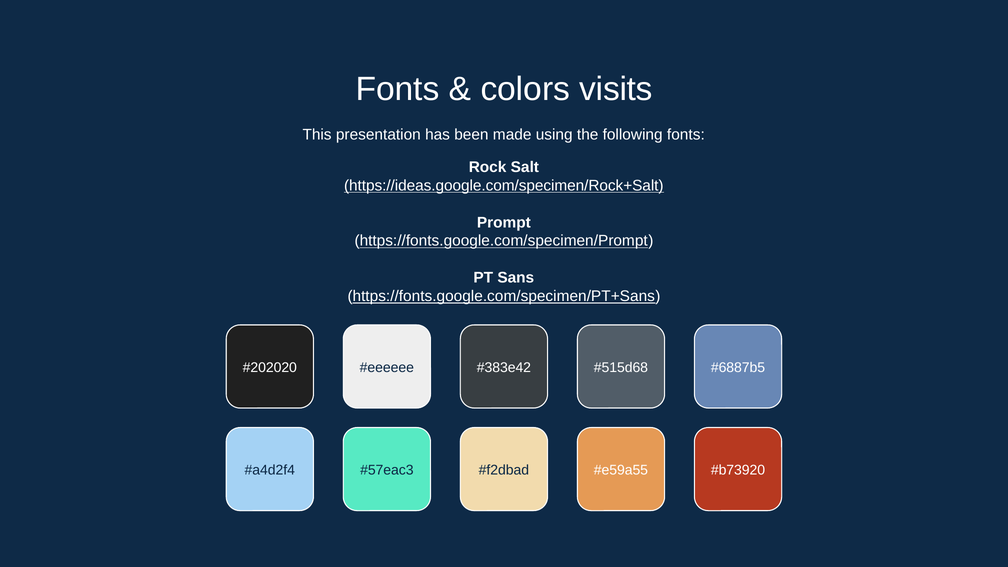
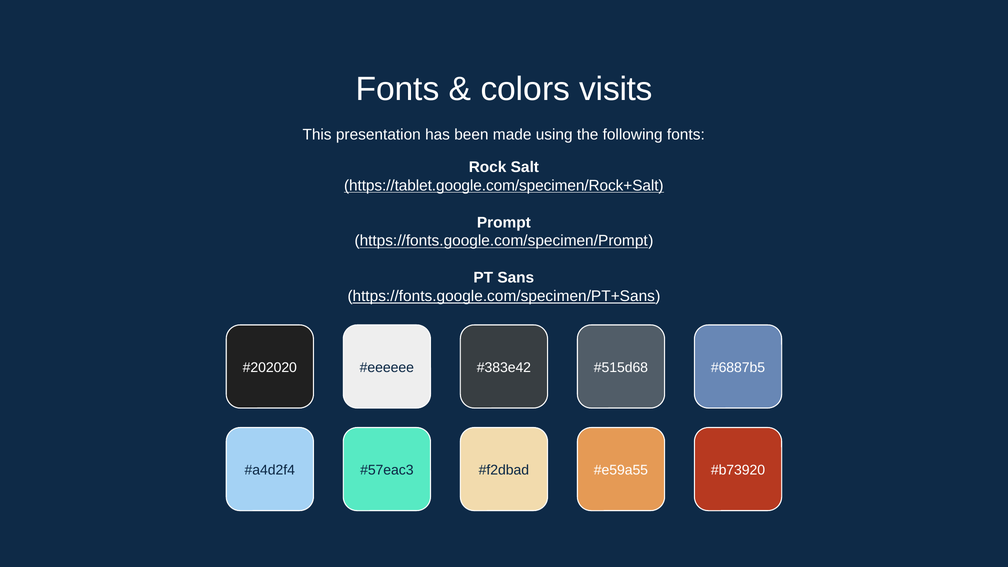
https://ideas.google.com/specimen/Rock+Salt: https://ideas.google.com/specimen/Rock+Salt -> https://tablet.google.com/specimen/Rock+Salt (504, 185)
